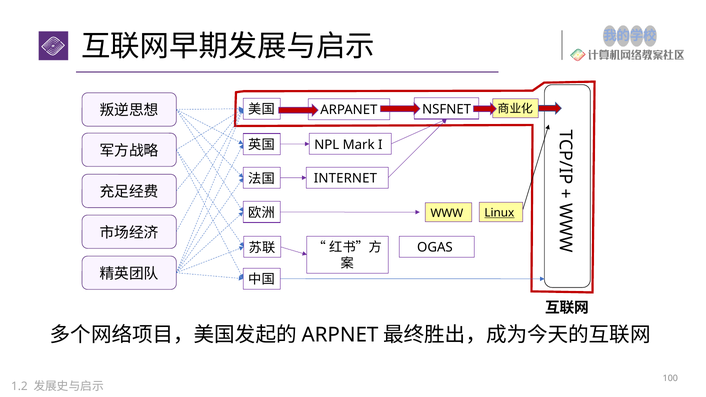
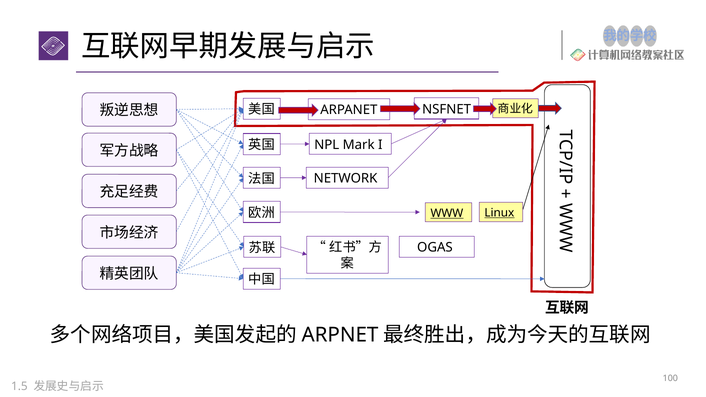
INTERNET: INTERNET -> NETWORK (346, 179)
WWW underline: none -> present (447, 213)
1.2: 1.2 -> 1.5 (19, 386)
